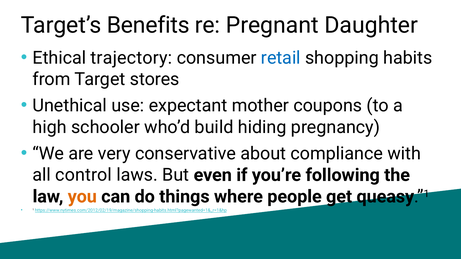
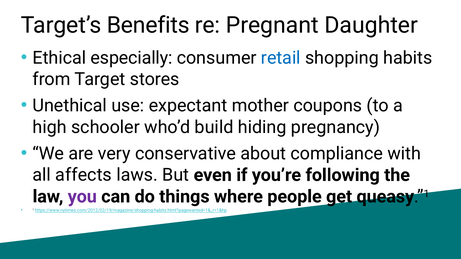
trajectory: trajectory -> especially (132, 58)
control: control -> affects (84, 175)
you colour: orange -> purple (82, 197)
